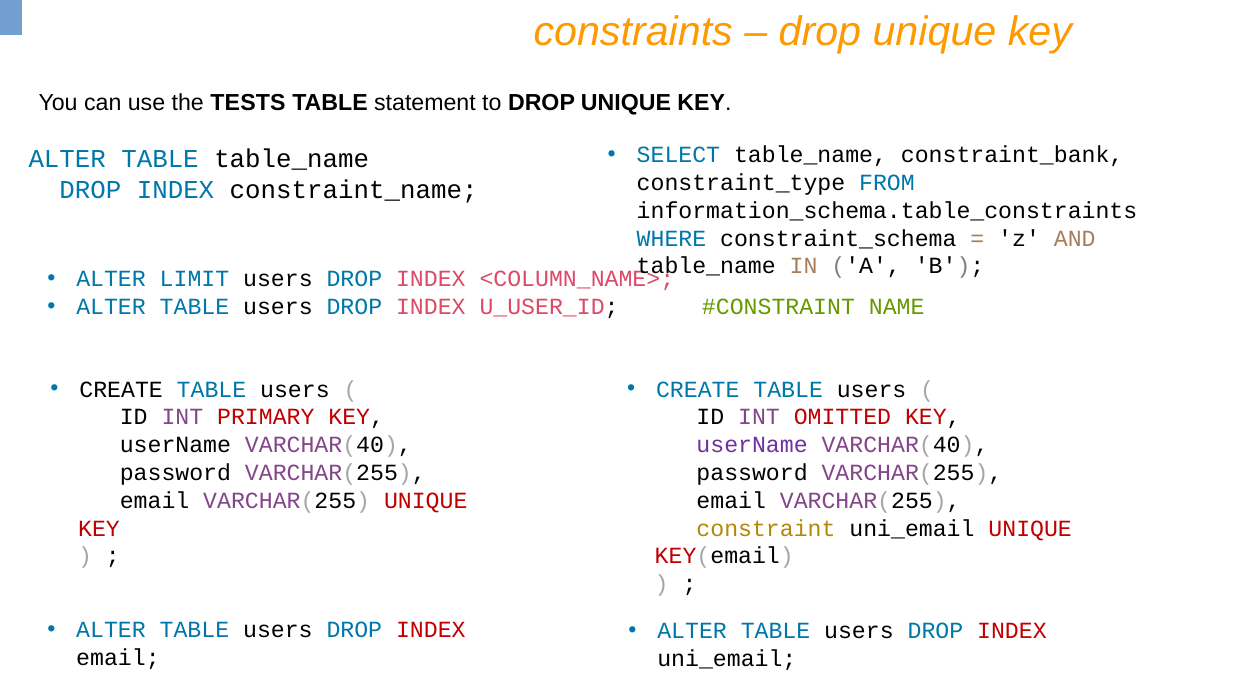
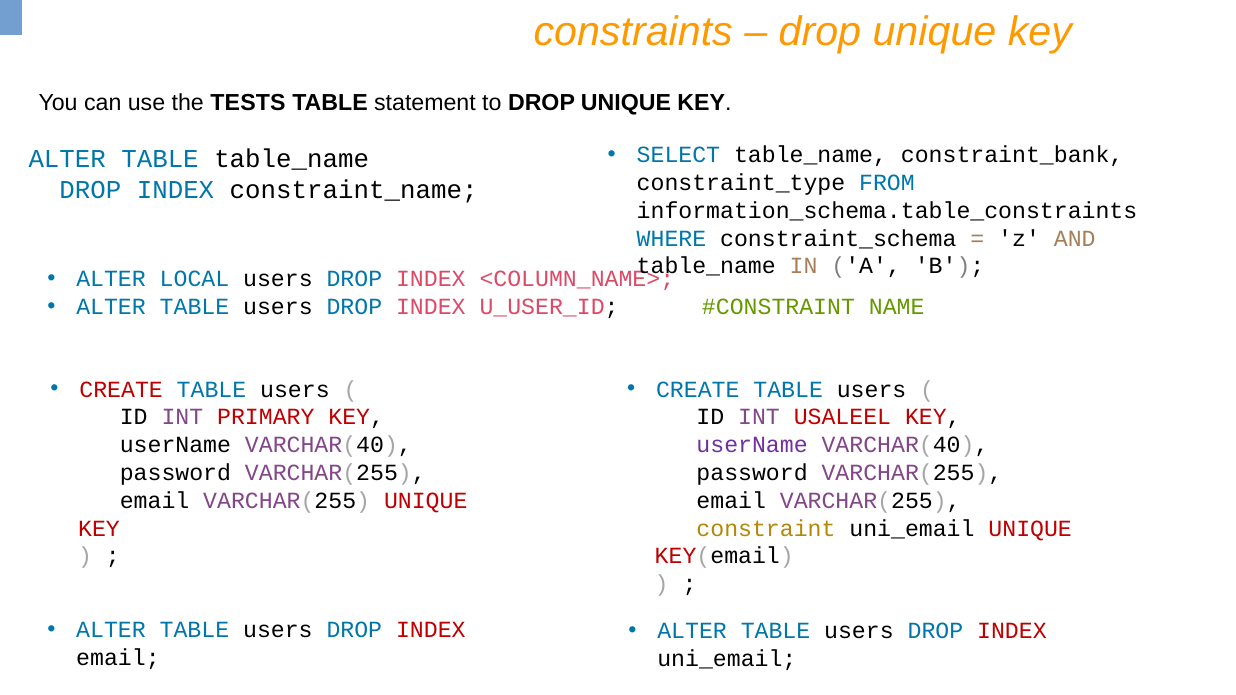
LIMIT: LIMIT -> LOCAL (194, 279)
CREATE colour: black -> red (121, 390)
OMITTED: OMITTED -> USALEEL (842, 417)
